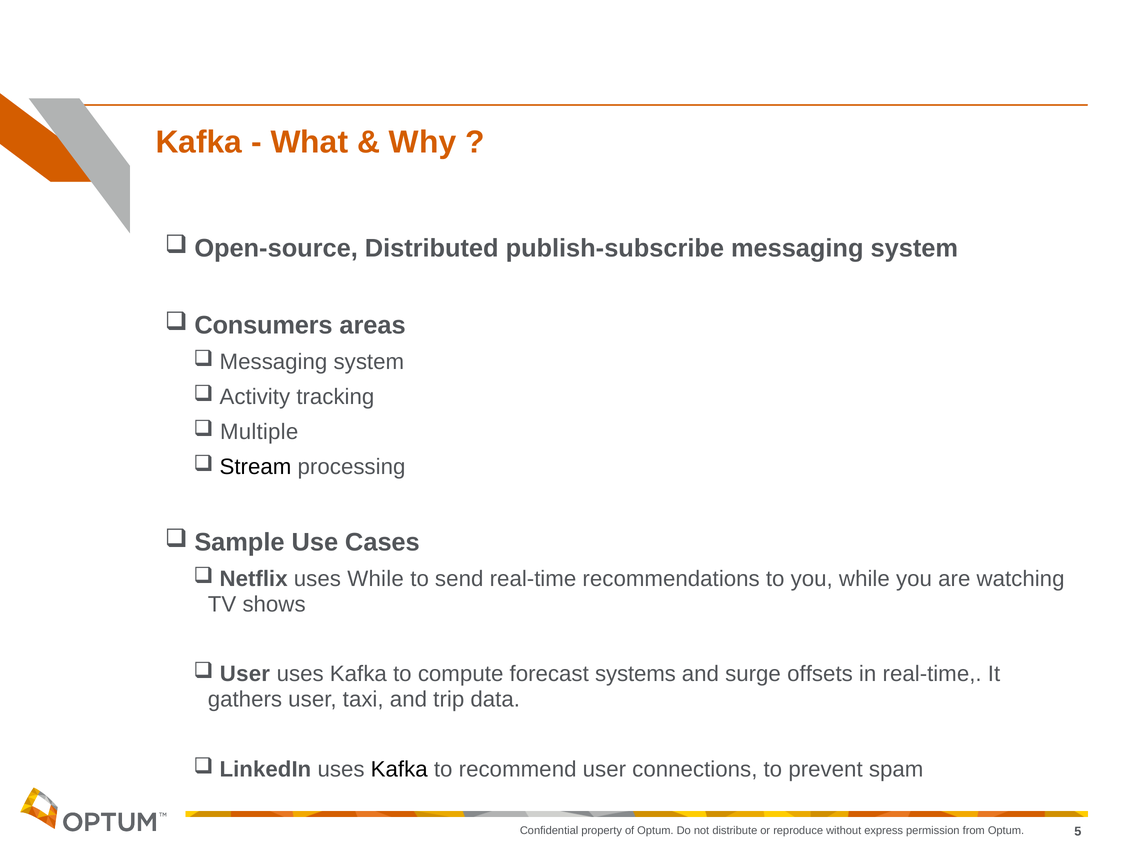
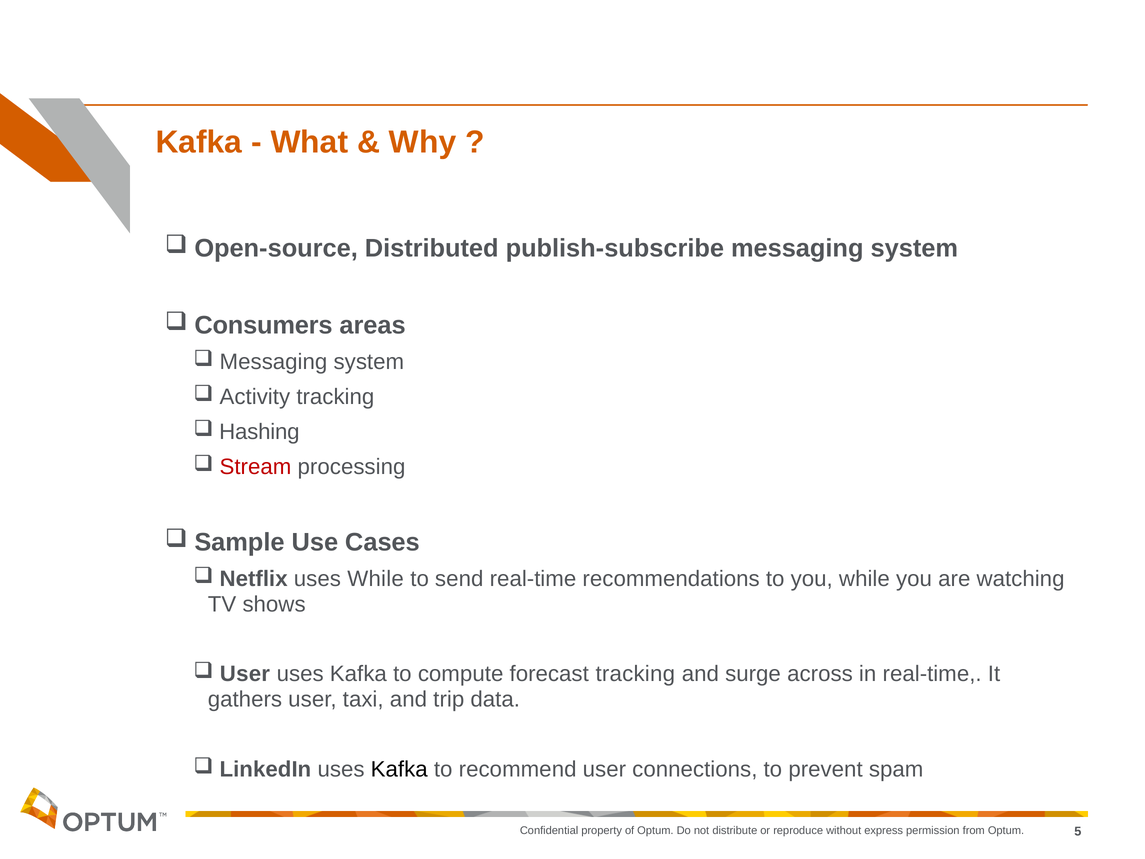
Multiple: Multiple -> Hashing (259, 432)
Stream colour: black -> red (255, 467)
forecast systems: systems -> tracking (635, 674)
offsets: offsets -> across (820, 674)
